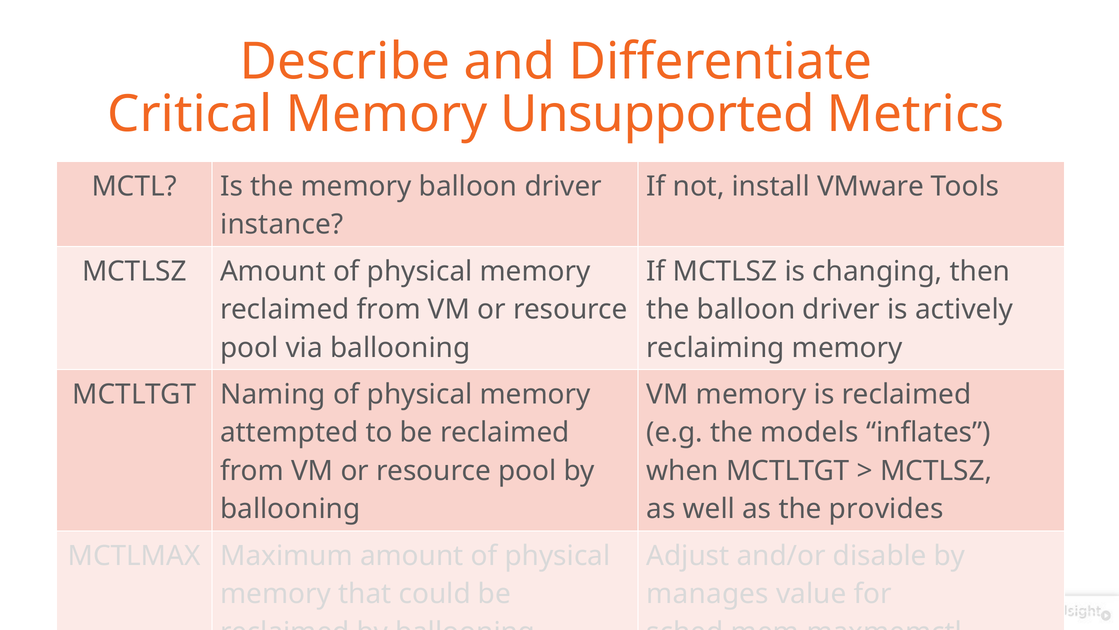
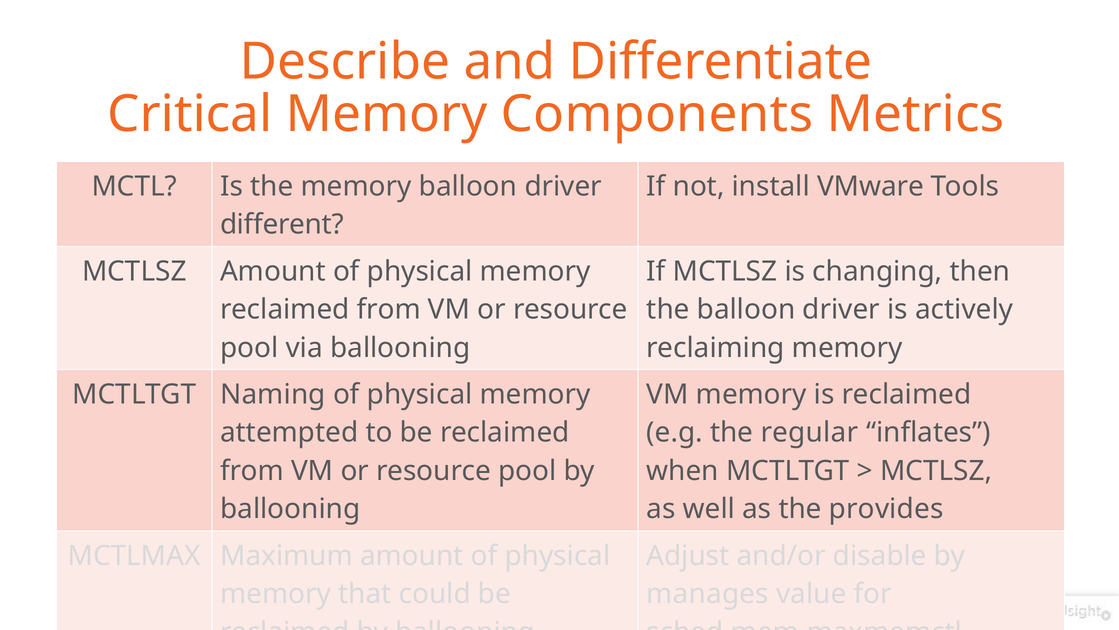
Unsupported: Unsupported -> Components (657, 114)
instance: instance -> different (282, 224)
models: models -> regular (810, 432)
